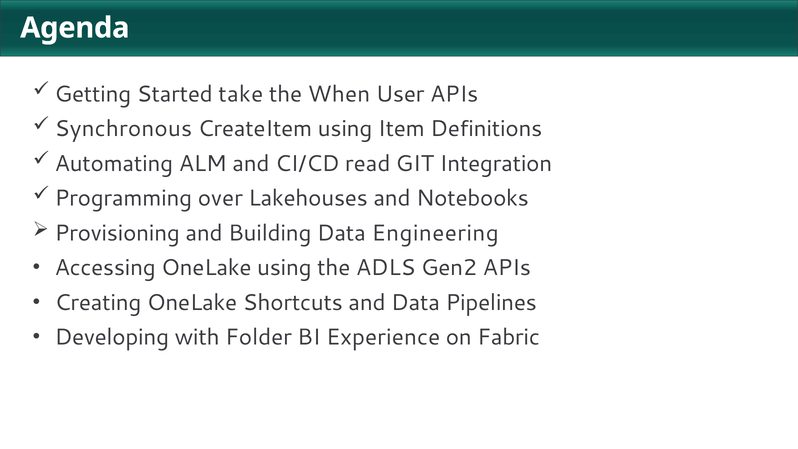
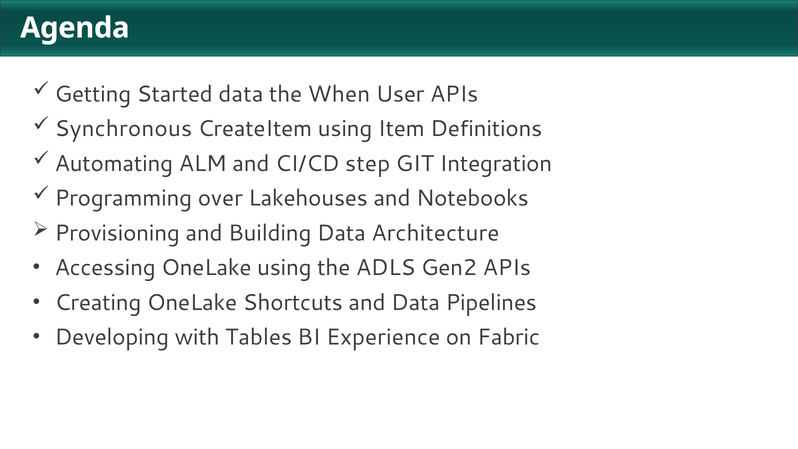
Started take: take -> data (241, 94)
read: read -> step (368, 164)
Engineering: Engineering -> Architecture (435, 233)
Folder: Folder -> Tables (259, 337)
